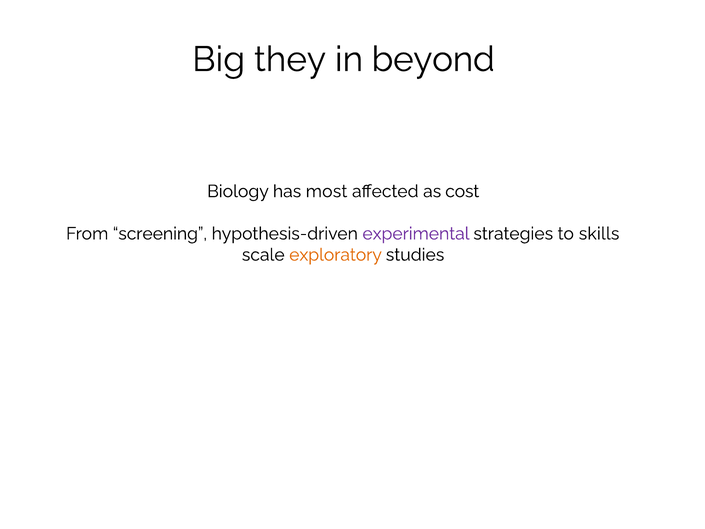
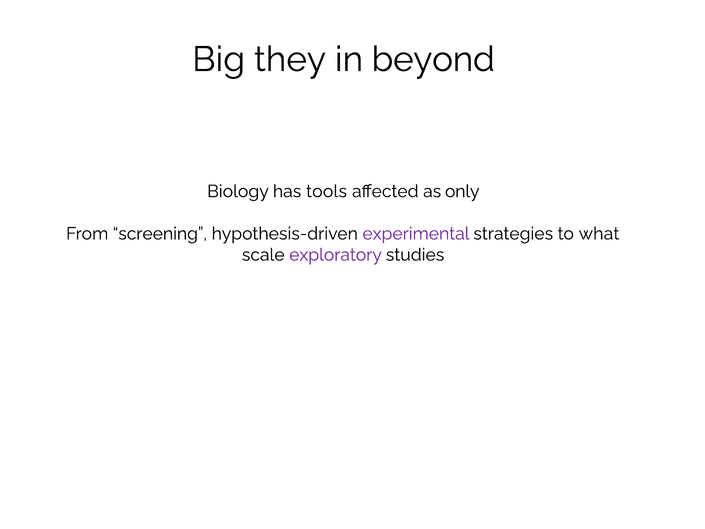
most: most -> tools (327, 191)
cost: cost -> only (462, 191)
skills: skills -> what (599, 234)
exploratory colour: orange -> purple (336, 255)
